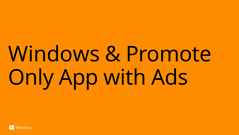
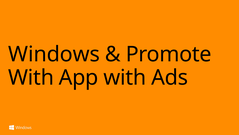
Only: Only -> With (31, 77)
